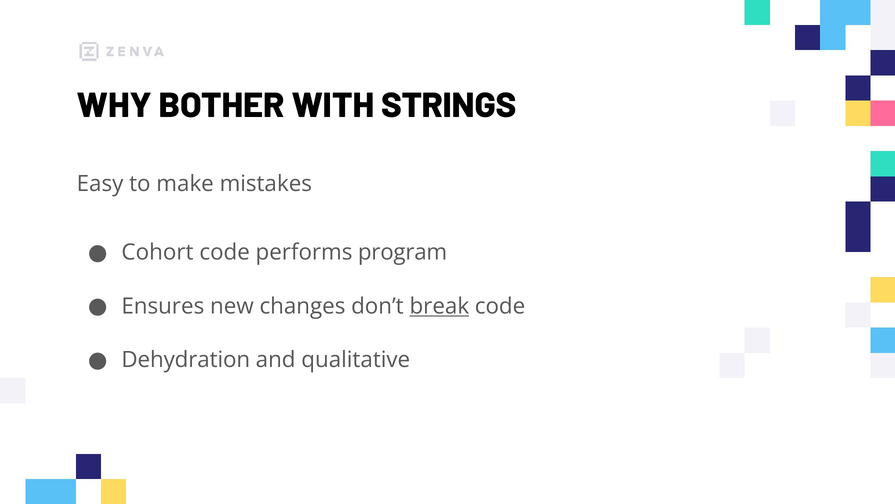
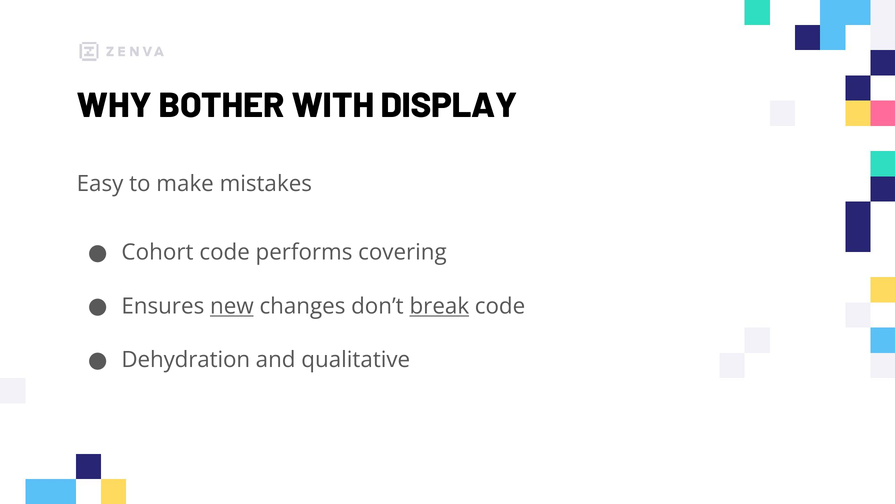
STRINGS: STRINGS -> DISPLAY (449, 106)
program: program -> covering (402, 252)
new underline: none -> present (232, 306)
